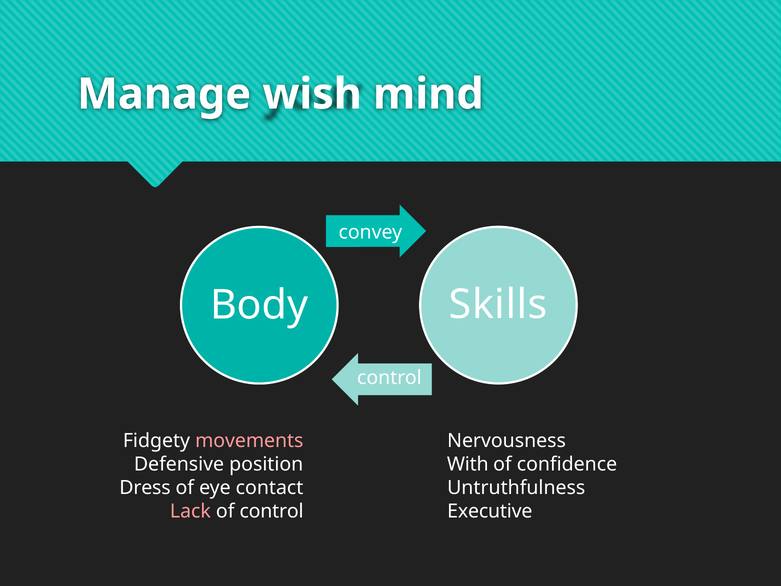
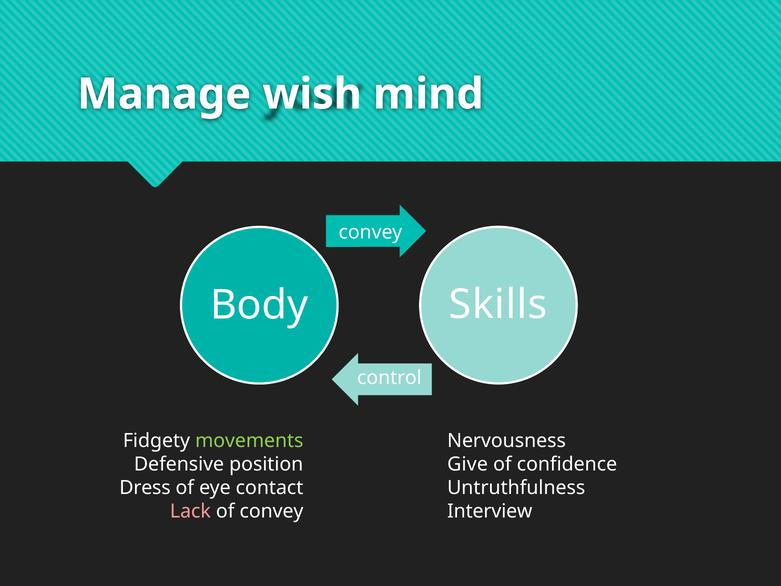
movements colour: pink -> light green (249, 441)
With: With -> Give (468, 464)
of control: control -> convey (272, 511)
Executive: Executive -> Interview (490, 511)
